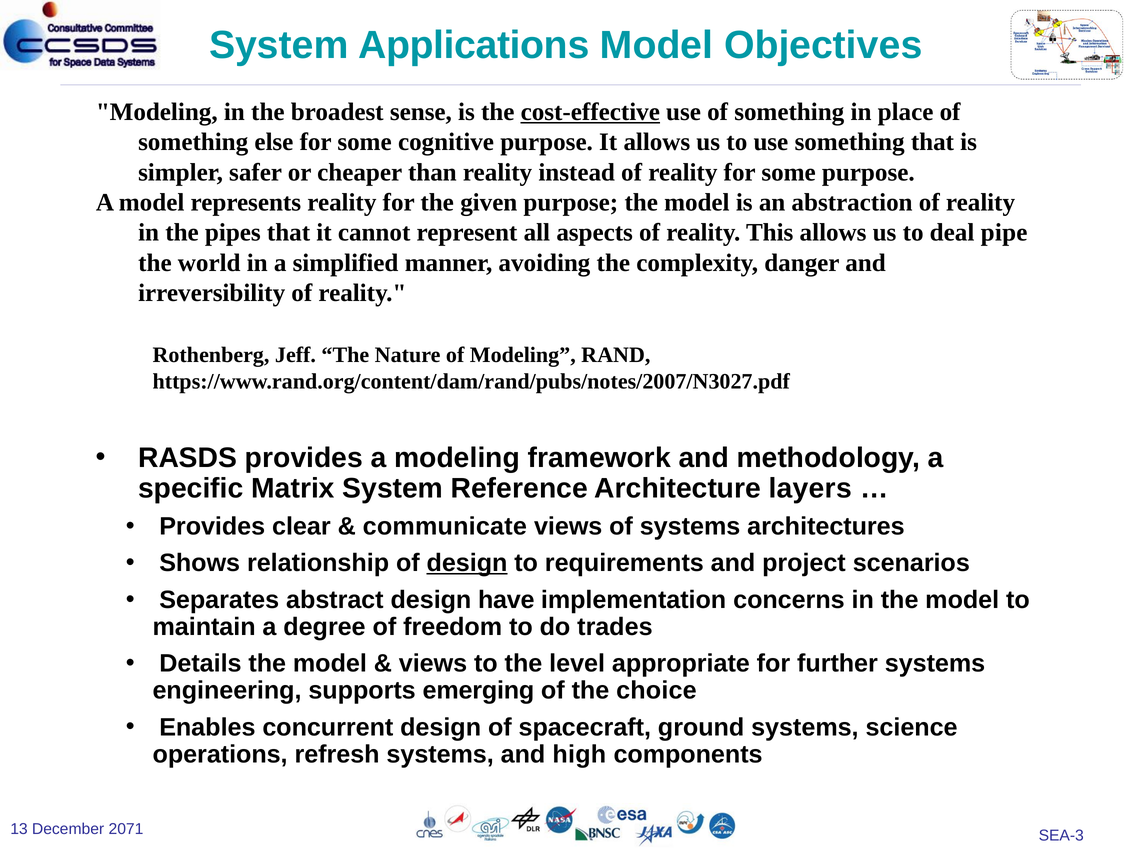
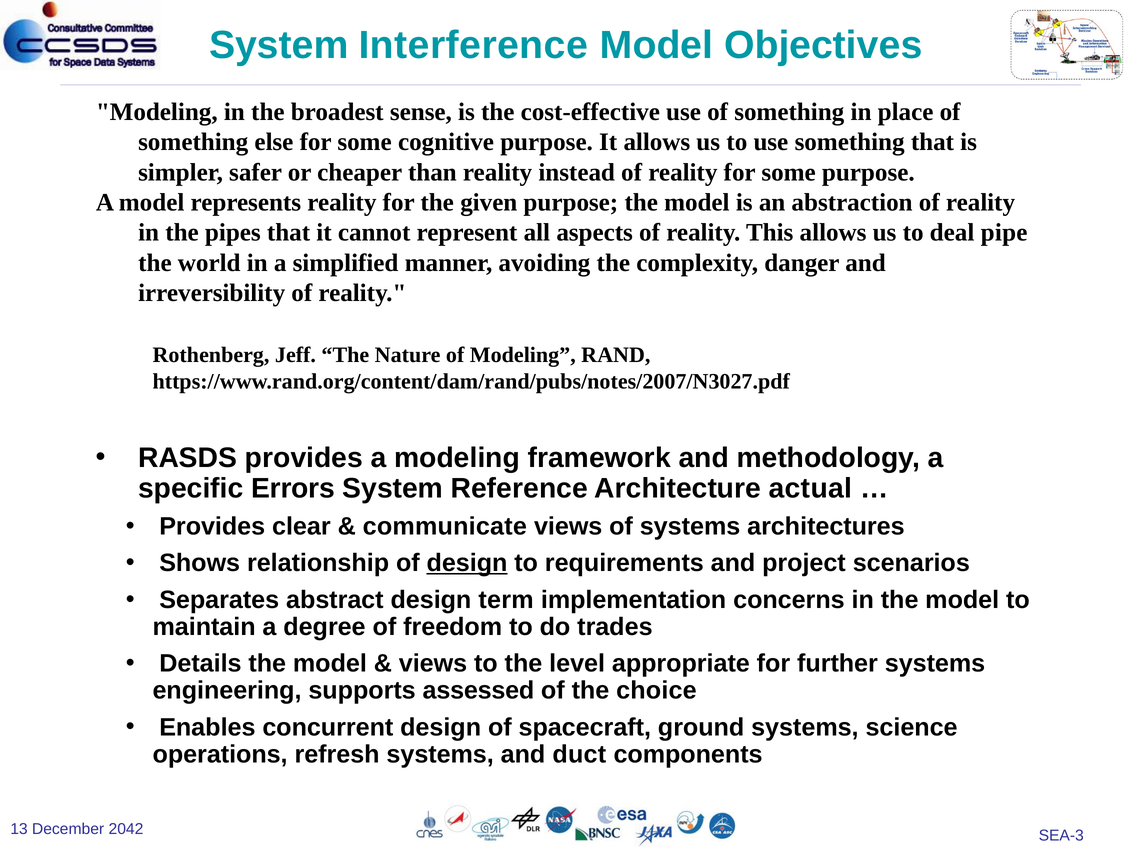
Applications: Applications -> Interference (473, 45)
cost-effective underline: present -> none (590, 112)
Matrix: Matrix -> Errors (293, 488)
layers: layers -> actual (810, 488)
have: have -> term (506, 600)
emerging: emerging -> assessed (478, 691)
high: high -> duct (579, 754)
2071: 2071 -> 2042 (126, 829)
